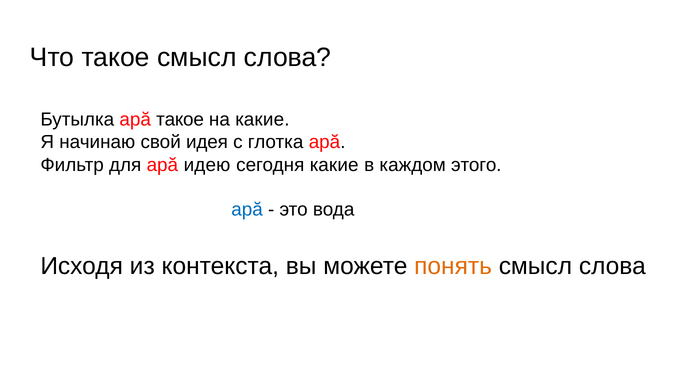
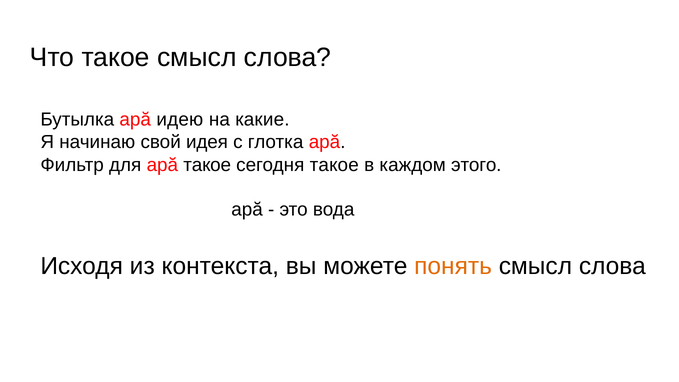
apă такое: такое -> идею (180, 119)
apă идею: идею -> такое (207, 165)
сегодня какие: какие -> такое (334, 165)
apă colour: blue -> black (247, 209)
